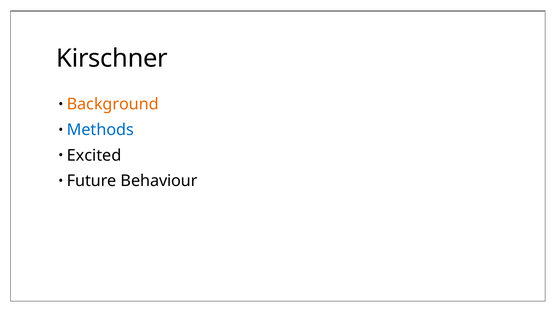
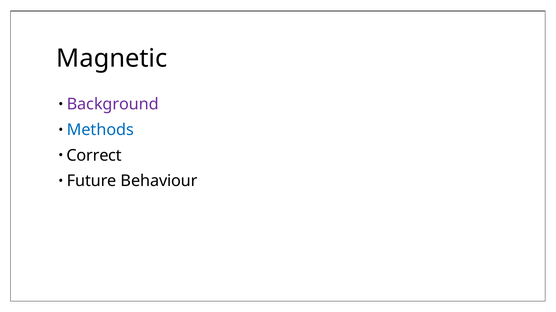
Kirschner: Kirschner -> Magnetic (112, 59)
Background colour: orange -> purple (113, 105)
Excited: Excited -> Correct (94, 156)
